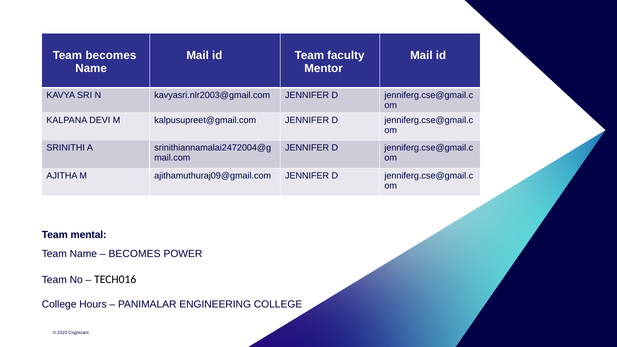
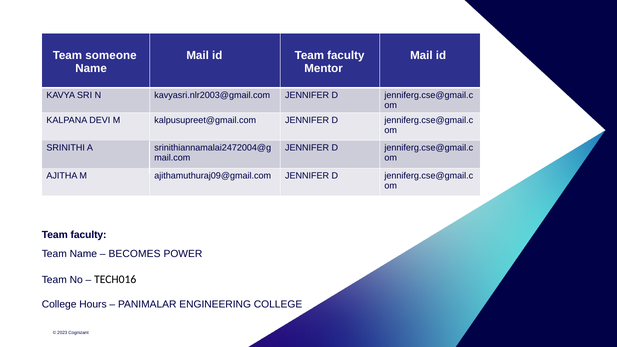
Team becomes: becomes -> someone (111, 55)
mental: mental -> faculty (89, 235)
